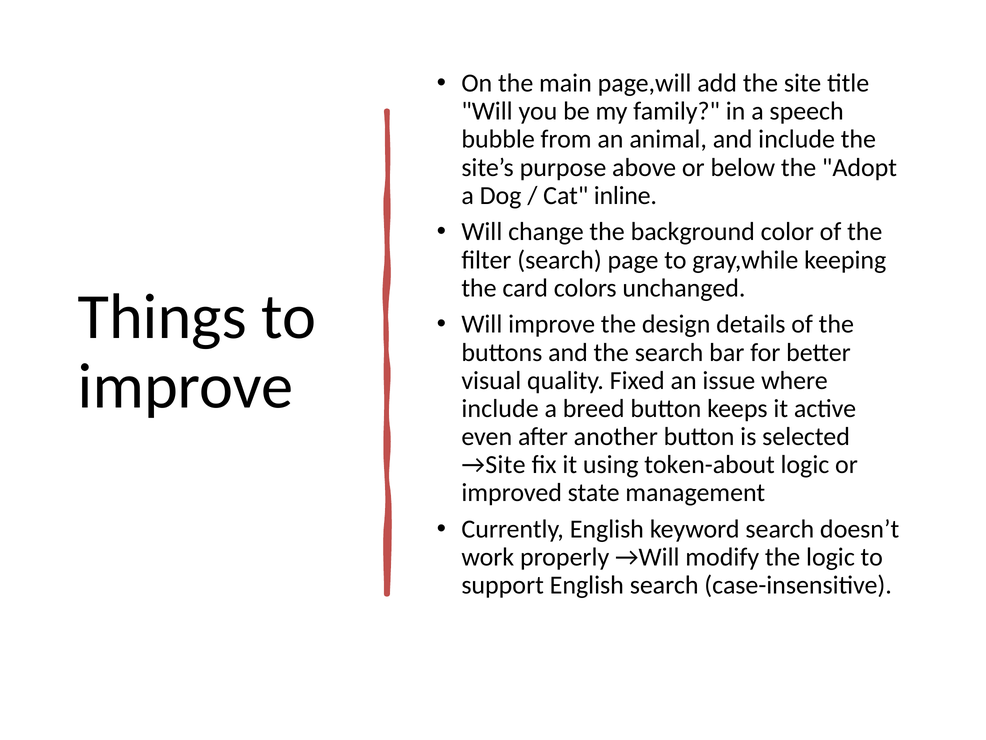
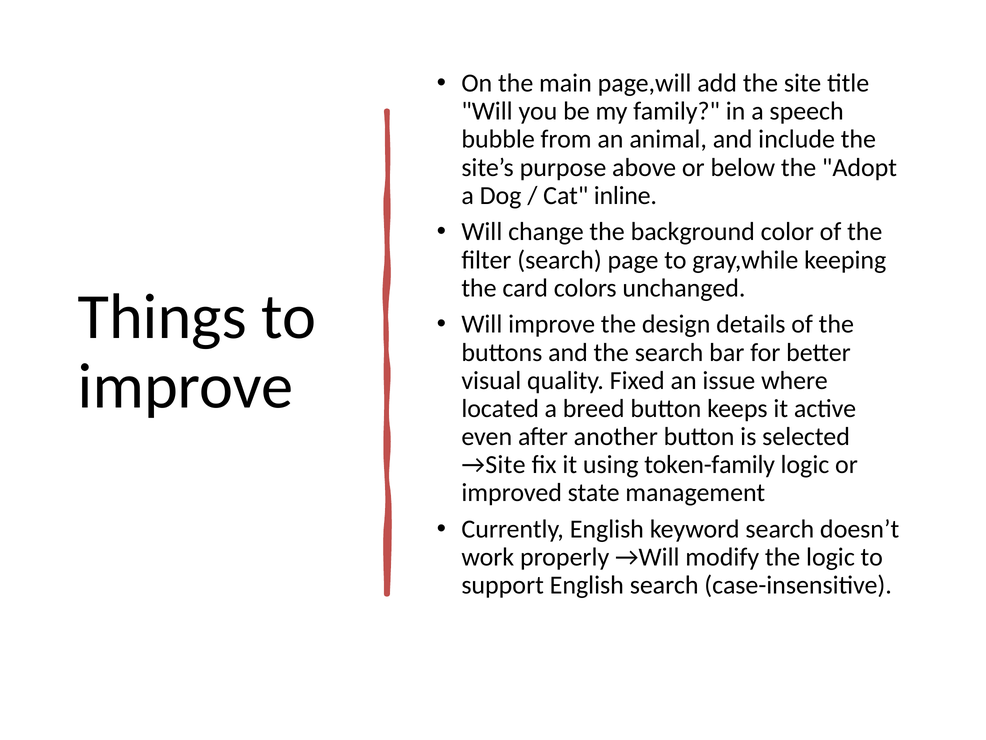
include: include -> located (500, 408)
token-about: token-about -> token-family (710, 464)
